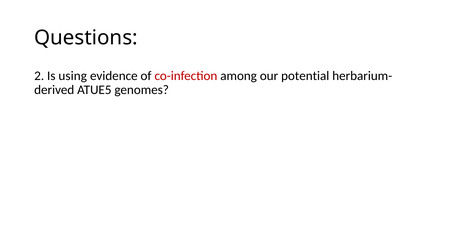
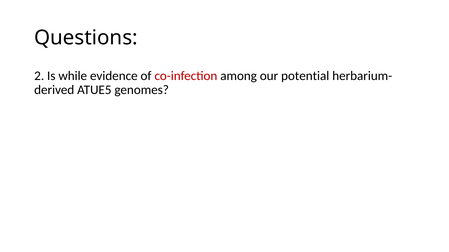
using: using -> while (73, 76)
